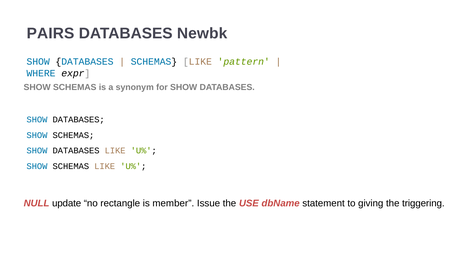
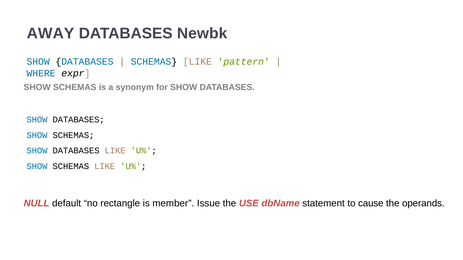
PAIRS: PAIRS -> AWAY (50, 34)
update: update -> default (67, 204)
giving: giving -> cause (371, 204)
triggering: triggering -> operands (423, 204)
